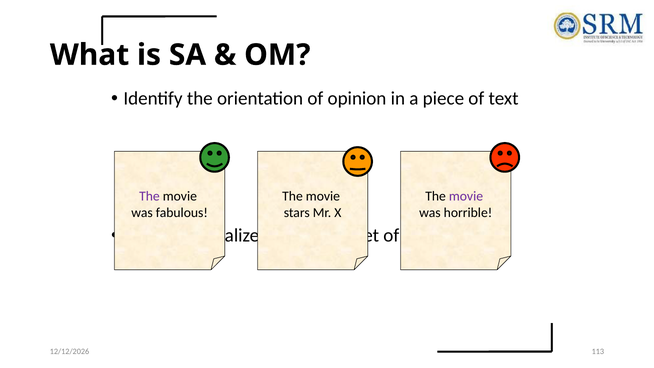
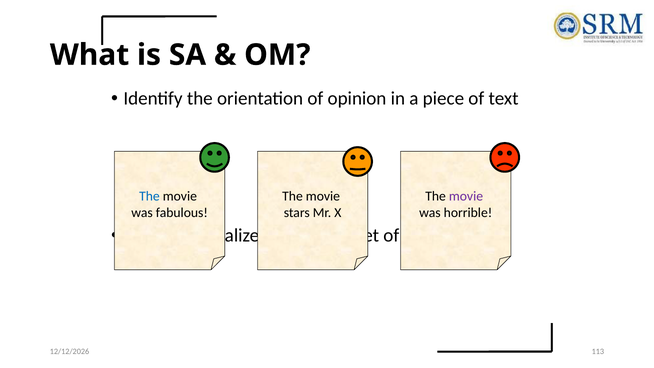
The colour: purple -> blue (149, 196)
